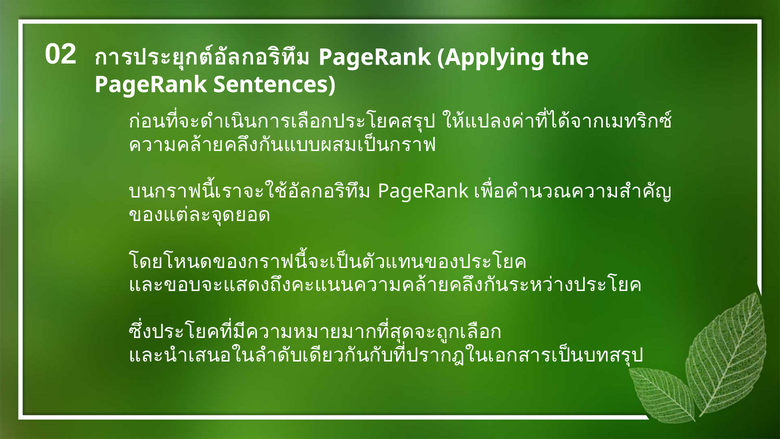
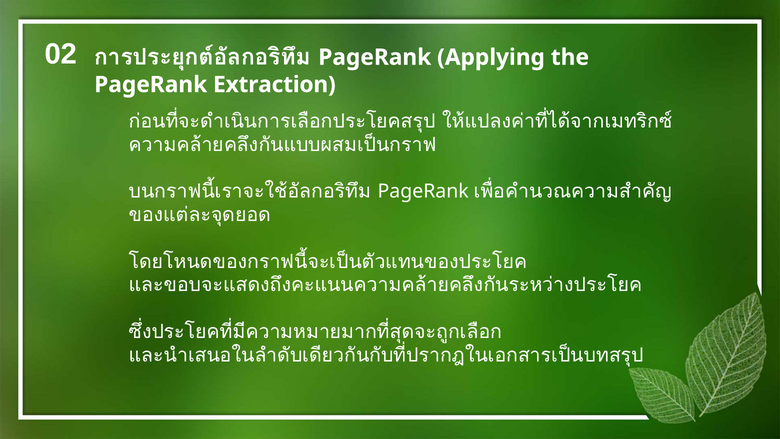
Sentences: Sentences -> Extraction (274, 85)
